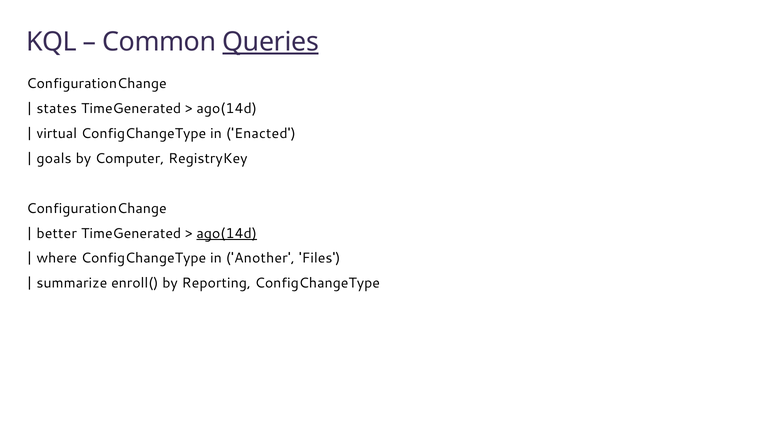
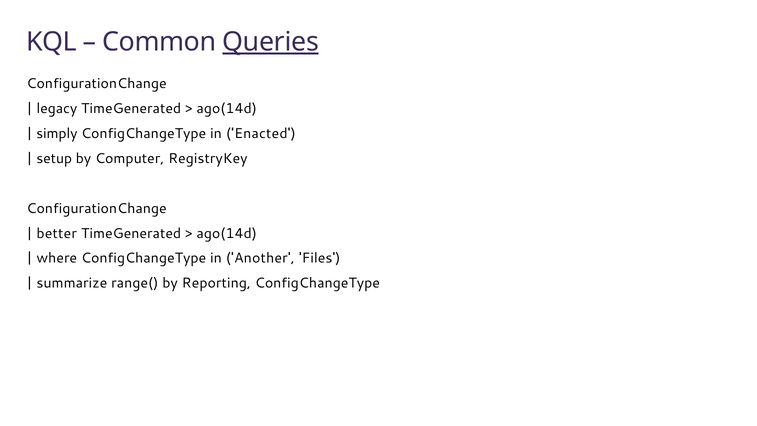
states: states -> legacy (57, 109)
virtual: virtual -> simply (57, 134)
goals: goals -> setup (54, 158)
ago(14d underline: present -> none (227, 233)
enroll(: enroll( -> range( (135, 283)
